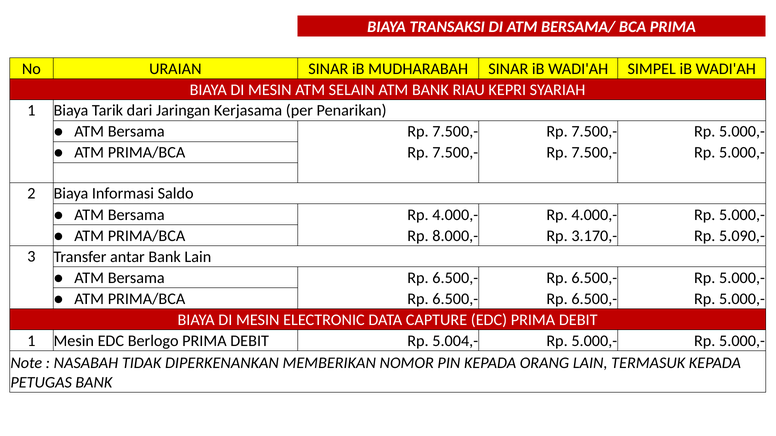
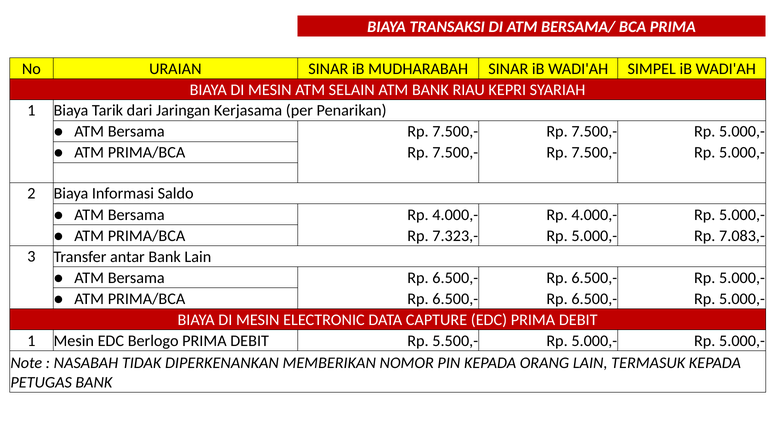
8.000,-: 8.000,- -> 7.323,- (455, 236)
3.170,-: 3.170,- -> 5.000,- (594, 236)
5.090,-: 5.090,- -> 7.083,- (742, 236)
5.004,-: 5.004,- -> 5.500,- (455, 341)
